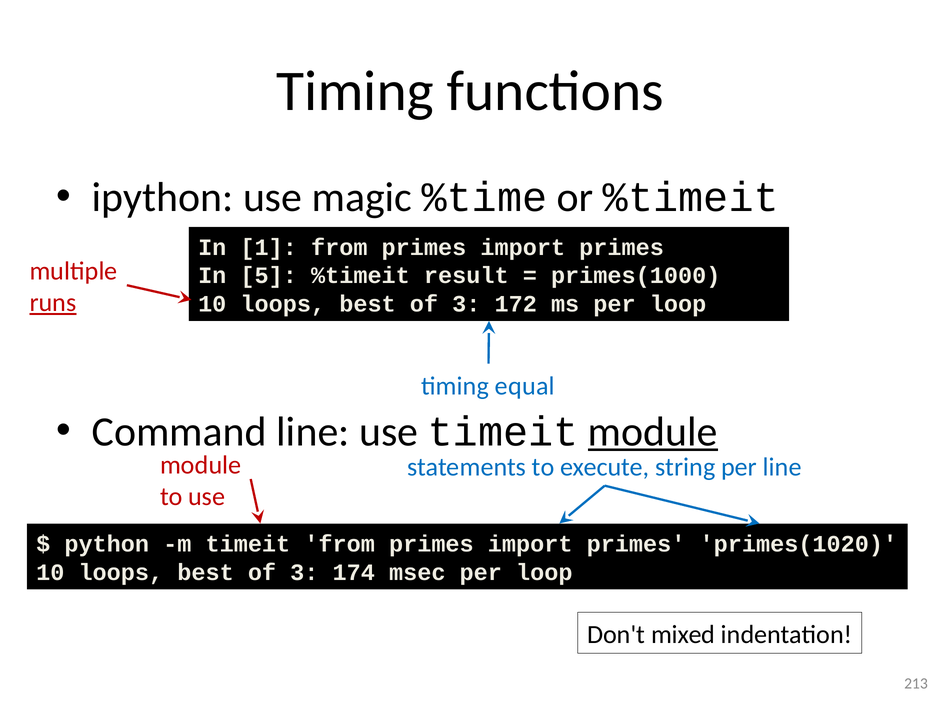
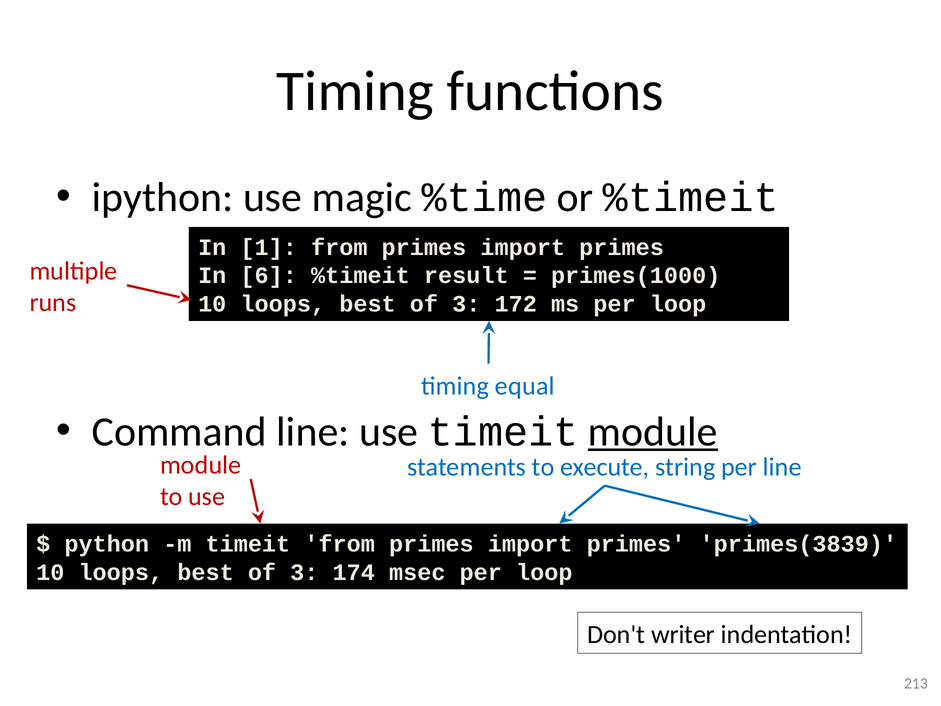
5: 5 -> 6 (269, 275)
runs underline: present -> none (53, 303)
primes(1020: primes(1020 -> primes(3839 (798, 544)
mixed: mixed -> writer (683, 634)
